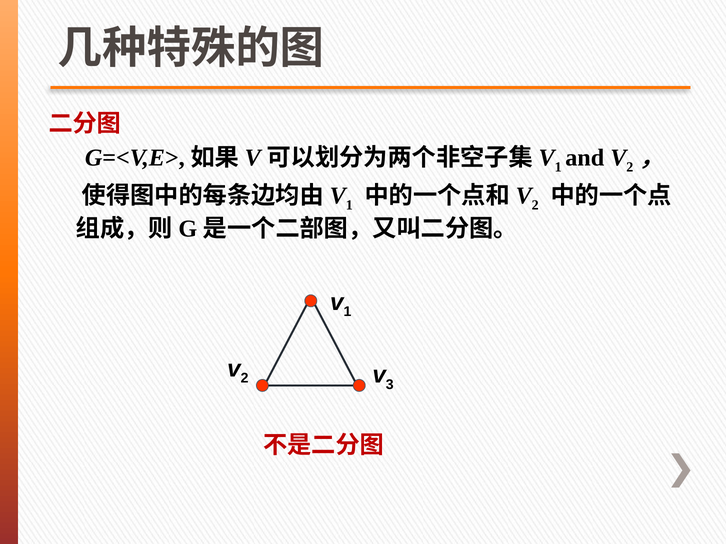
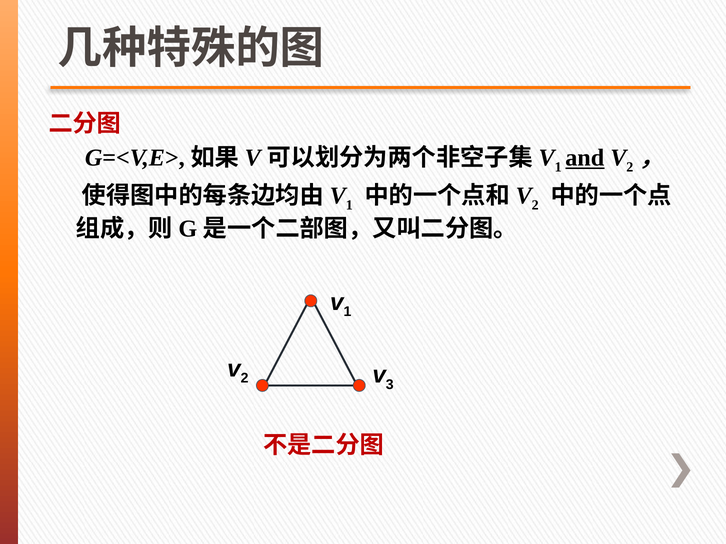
and underline: none -> present (585, 158)
